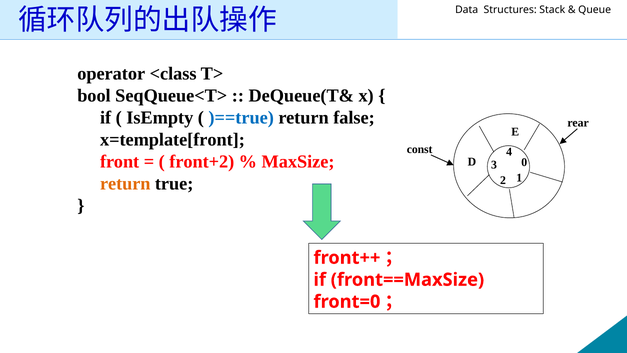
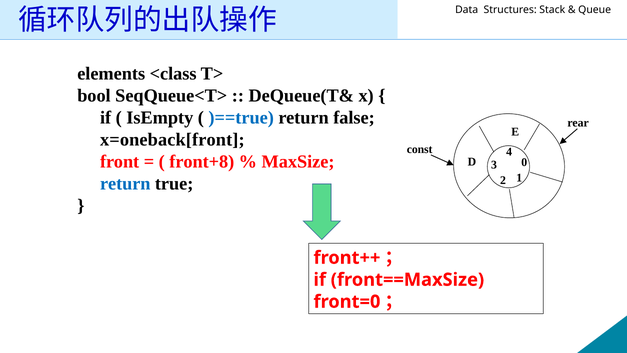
operator: operator -> elements (111, 74)
x=template[front: x=template[front -> x=oneback[front (172, 140)
front+2: front+2 -> front+8 (202, 162)
return colour: orange -> blue (125, 183)
